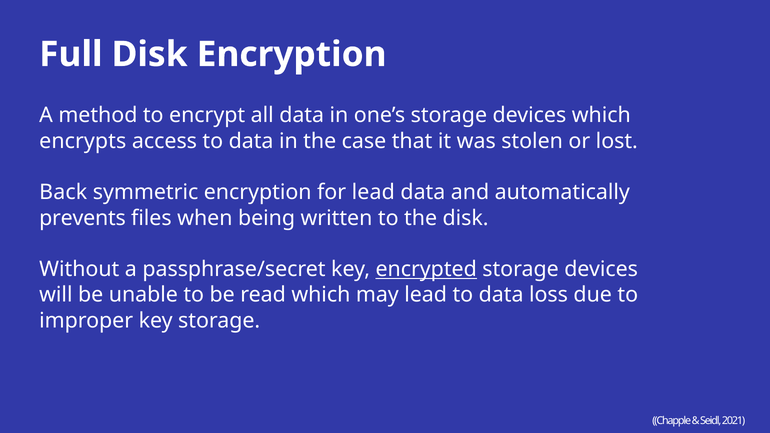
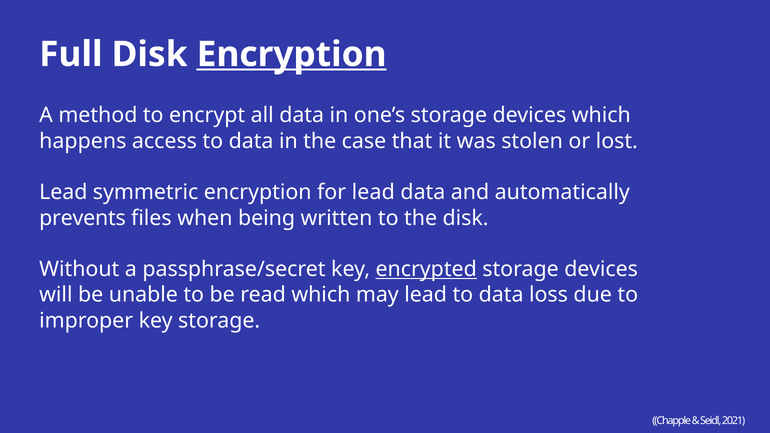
Encryption underline: none -> present (292, 54)
encrypts: encrypts -> happens (83, 141)
Back: Back -> Lead (63, 192)
